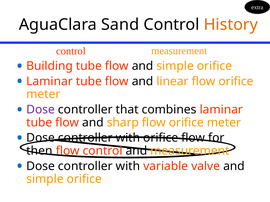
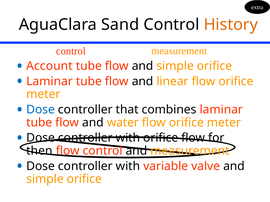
Building: Building -> Account (49, 66)
Dose colour: purple -> blue (41, 110)
sharp: sharp -> water (123, 123)
